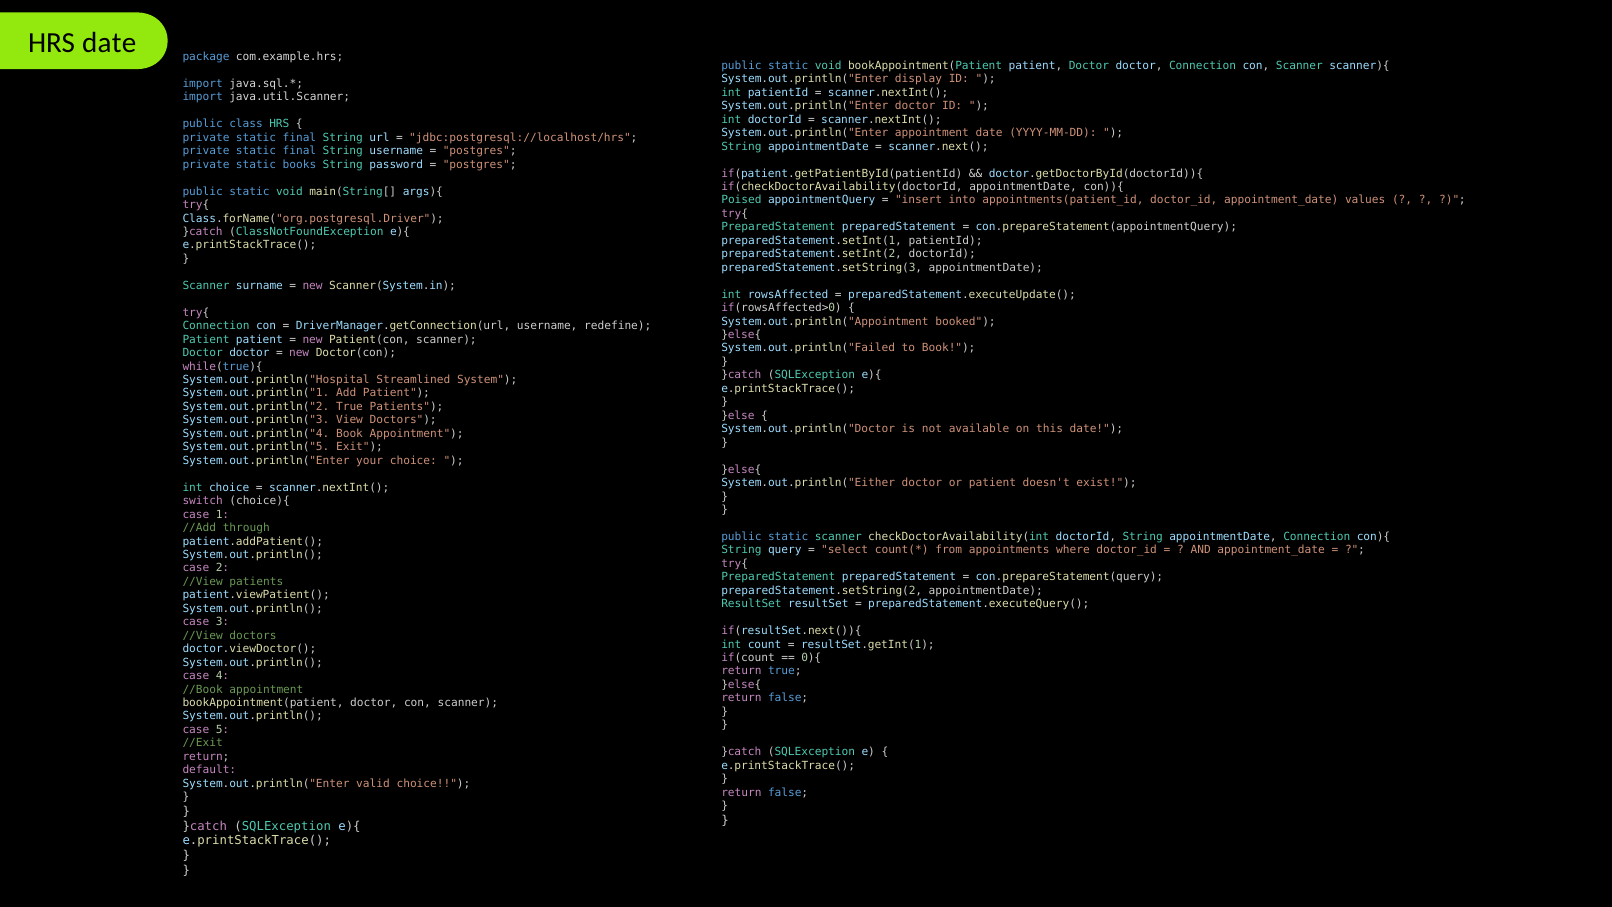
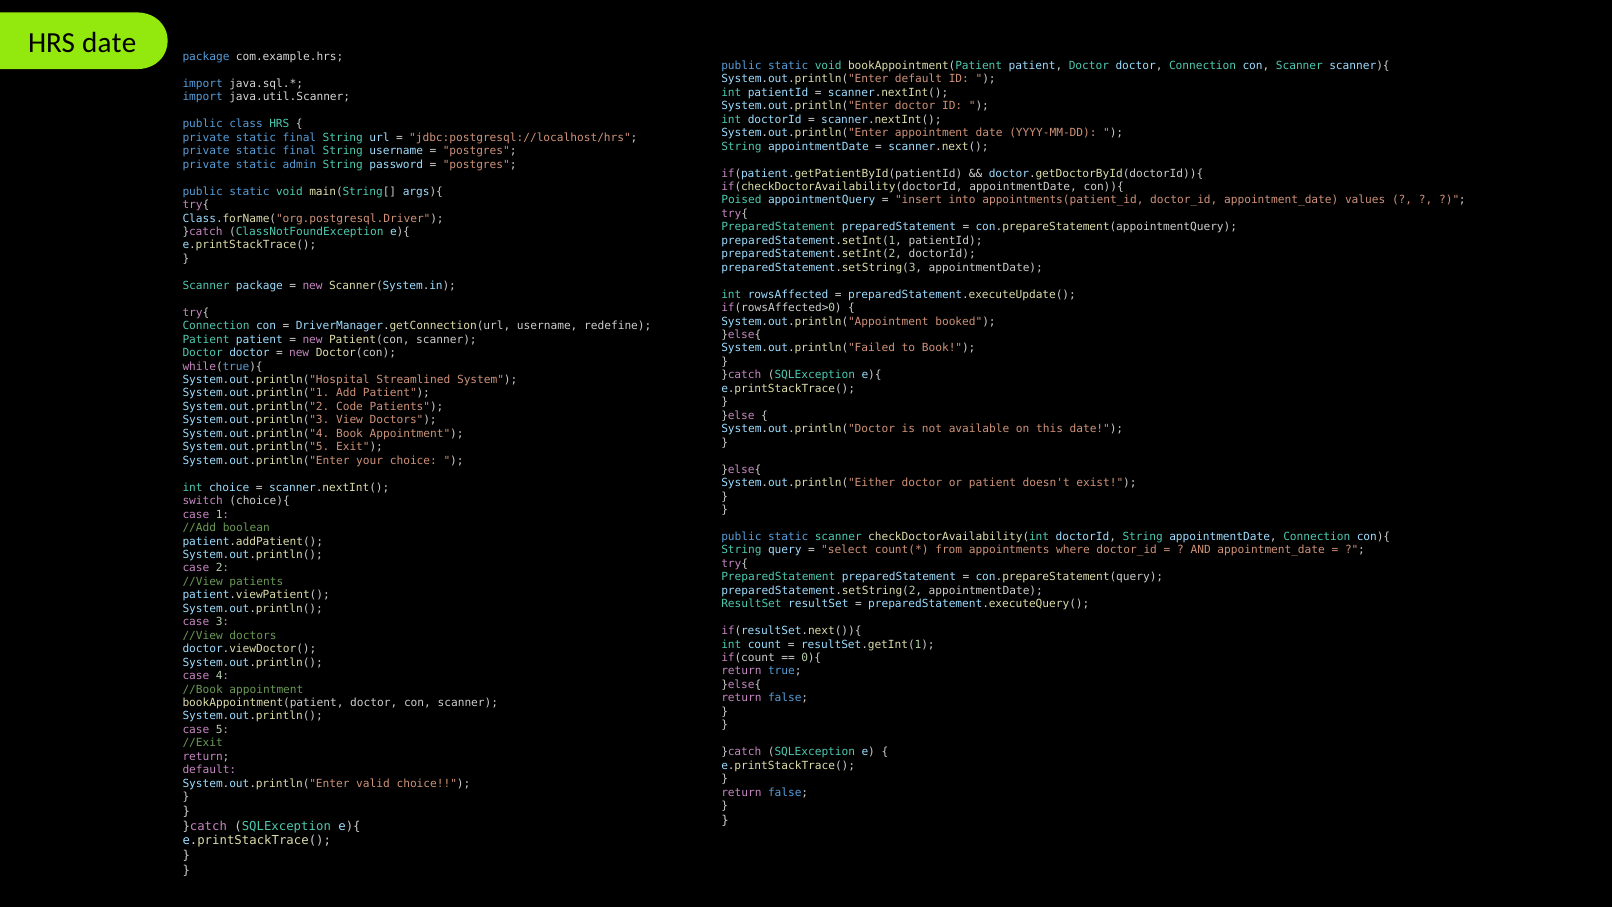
System.out.println("Enter display: display -> default (919, 79)
books: books -> admin (299, 164)
Scanner surname: surname -> package (259, 286)
System.out.println("2 True: True -> Code (350, 407)
through: through -> boolean (246, 528)
